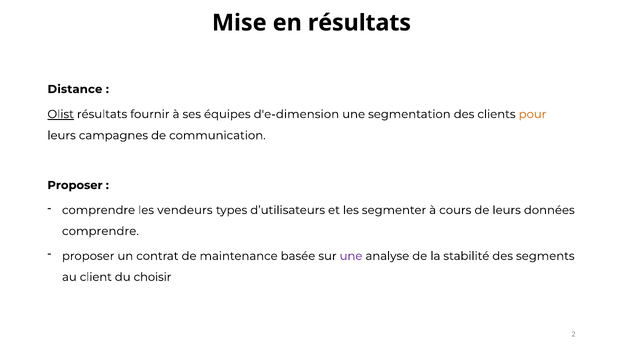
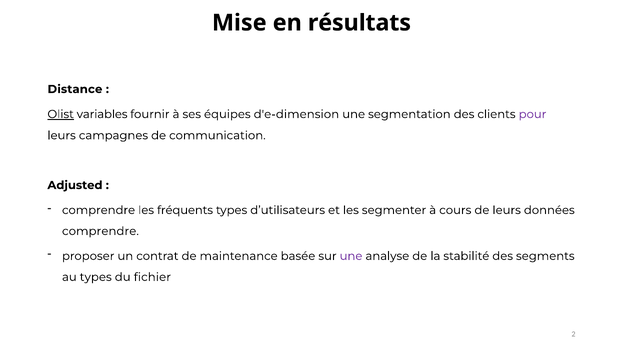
Olist résultats: résultats -> variables (102, 114)
pour colour: orange -> purple (533, 114)
Proposer: Proposer -> Adjusted (75, 185)
vendeurs: vendeurs -> fréquents (185, 210)
au client: client -> types (96, 277)
choisir: choisir -> fichier (152, 277)
